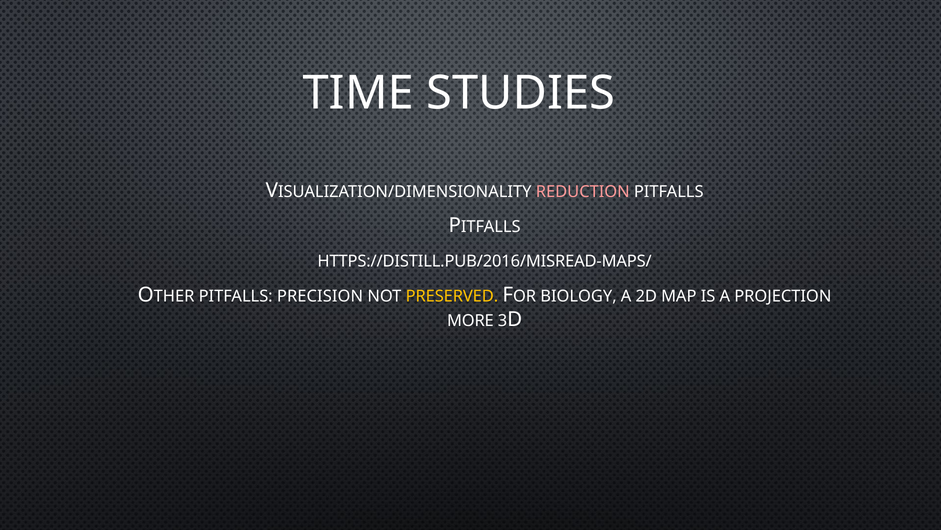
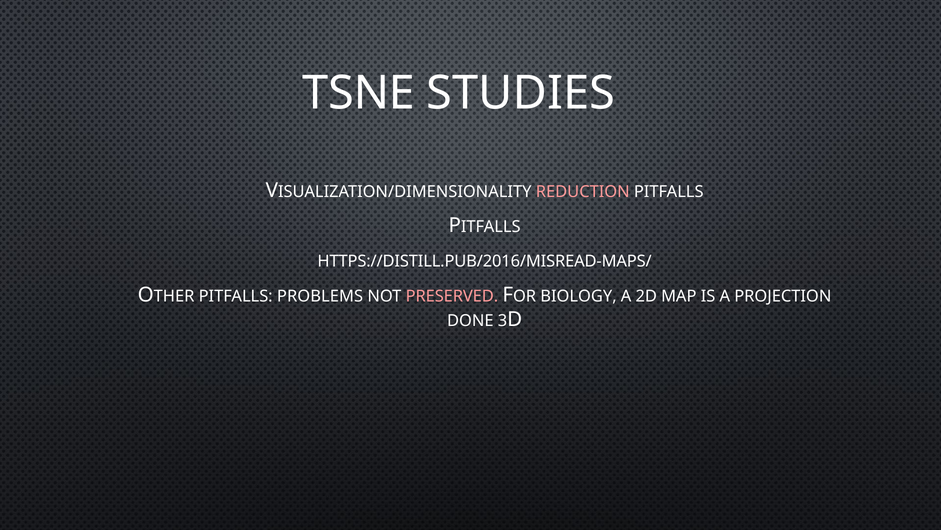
TIME: TIME -> TSNE (359, 93)
PRECISION: PRECISION -> PROBLEMS (320, 296)
PRESERVED colour: yellow -> pink (452, 296)
MORE: MORE -> DONE (470, 320)
